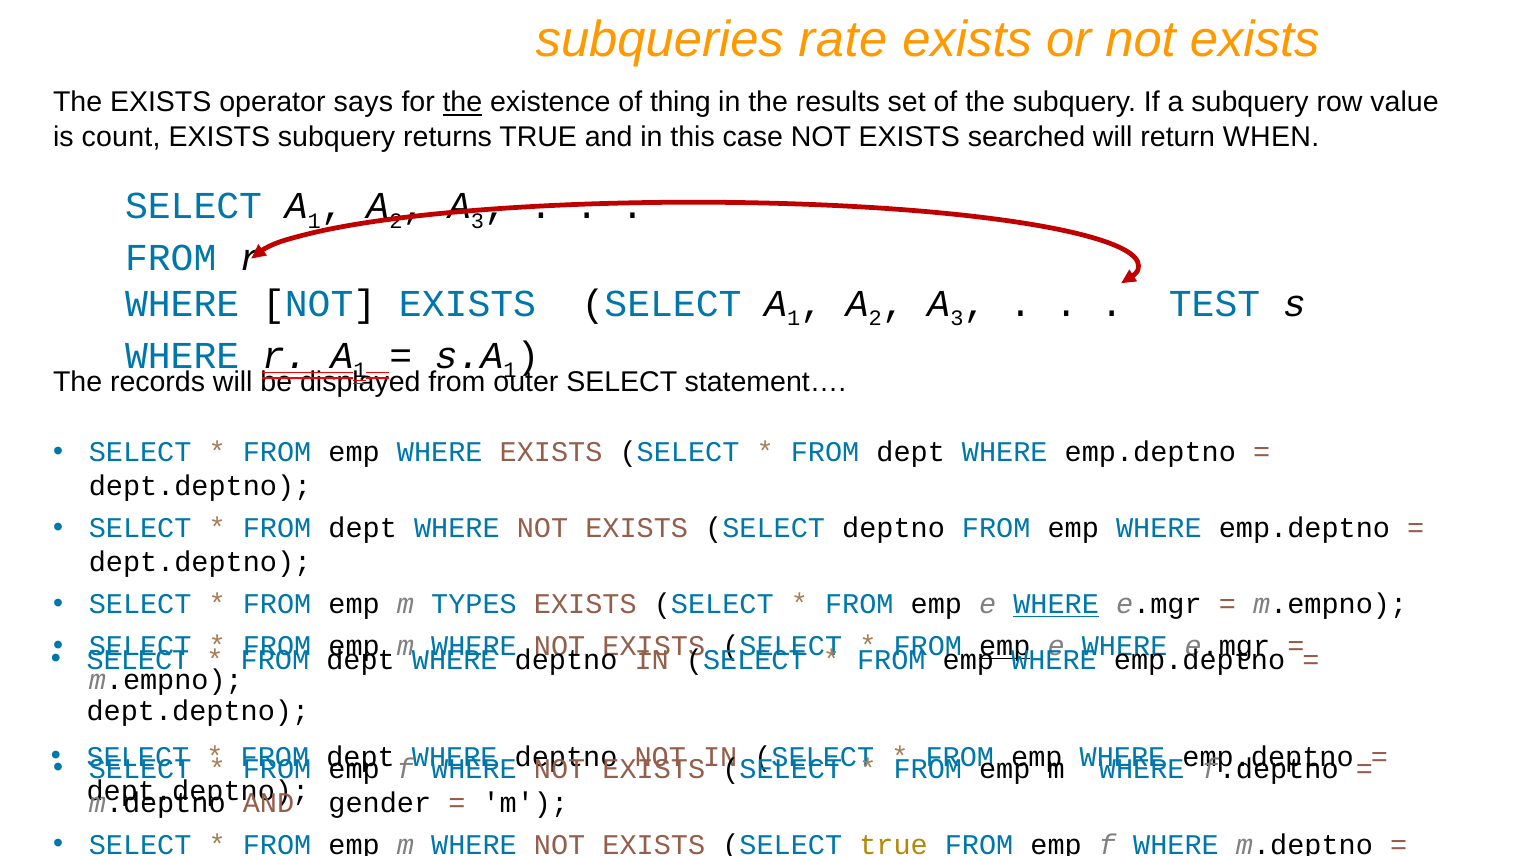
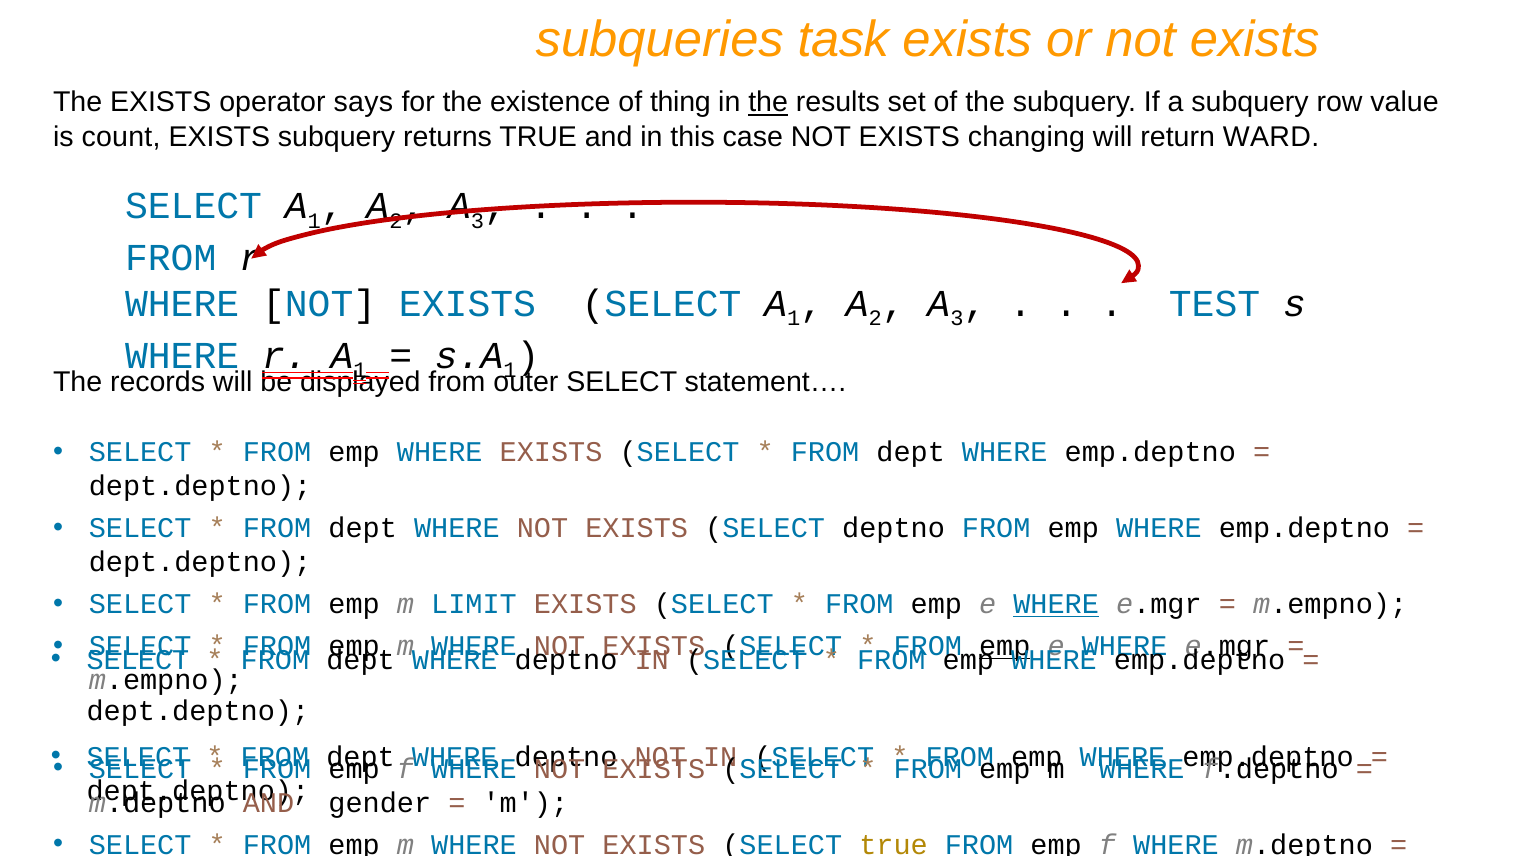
rate: rate -> task (843, 40)
the underline: present -> none (462, 102)
the underline: none -> present (768, 102)
searched: searched -> changing (1026, 137)
WHEN: WHEN -> WARD (1271, 137)
TYPES: TYPES -> LIMIT (474, 604)
